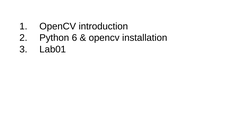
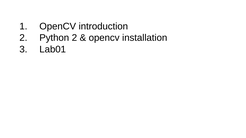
Python 6: 6 -> 2 (74, 38)
